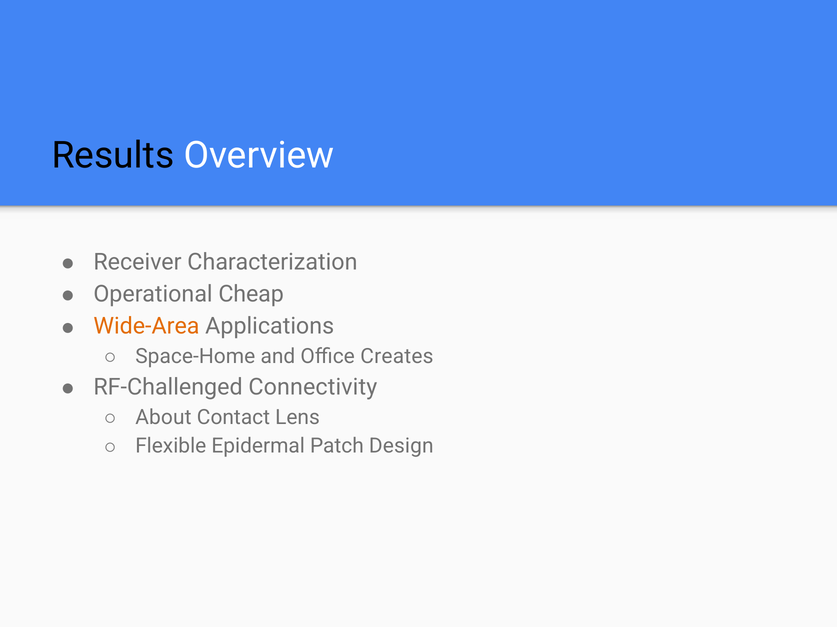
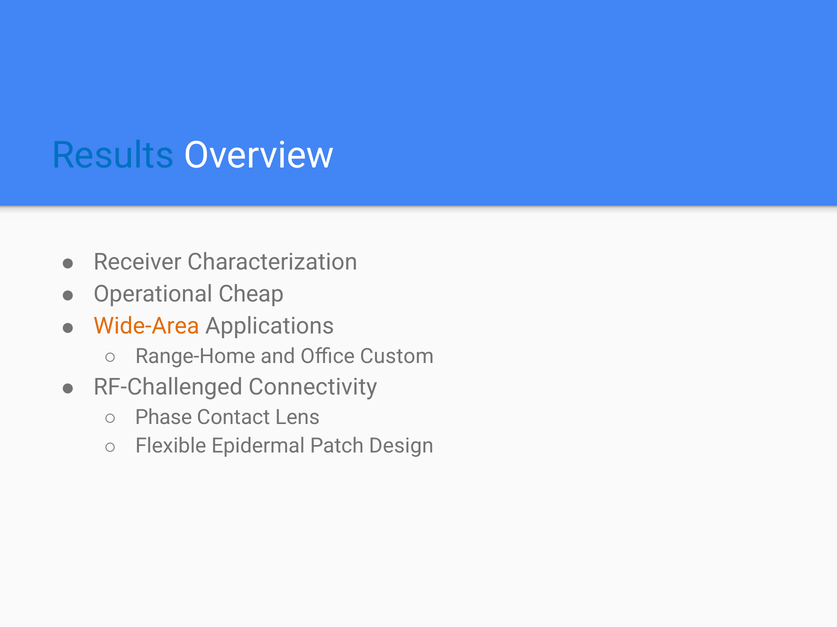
Results colour: black -> blue (113, 156)
Space-Home: Space-Home -> Range-Home (195, 357)
Creates: Creates -> Custom (397, 357)
About: About -> Phase (164, 418)
